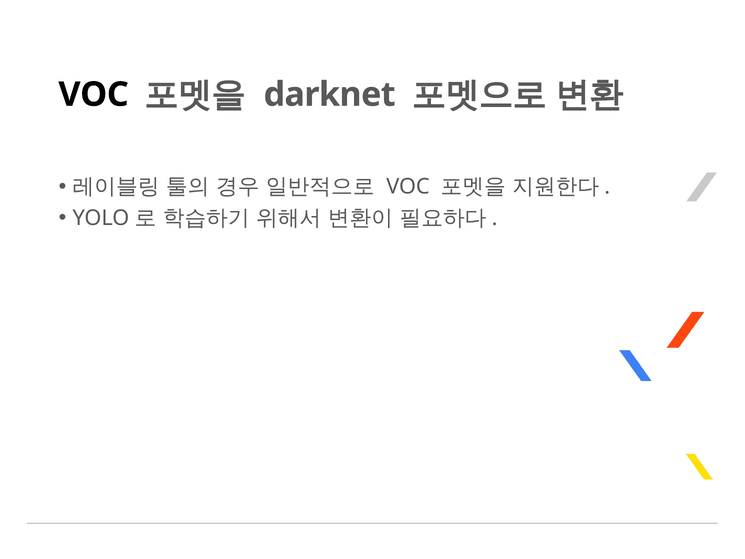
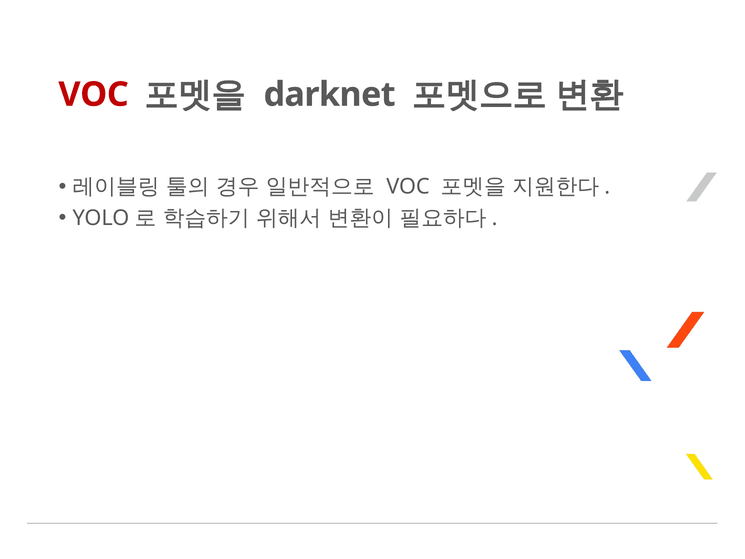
VOC colour: black -> red (94, 94)
